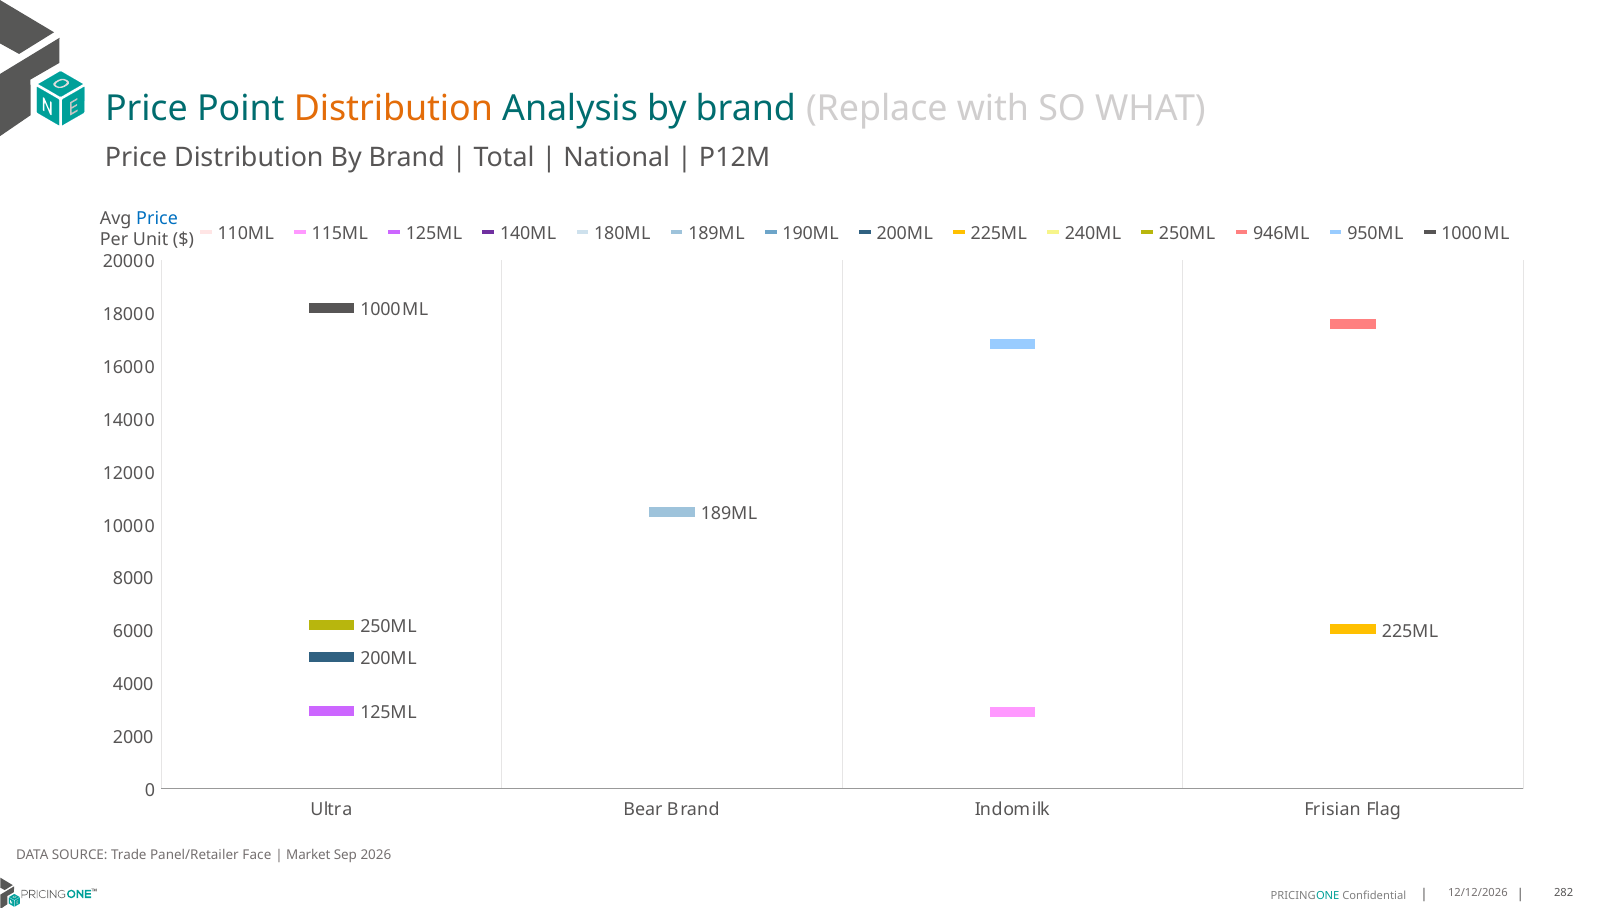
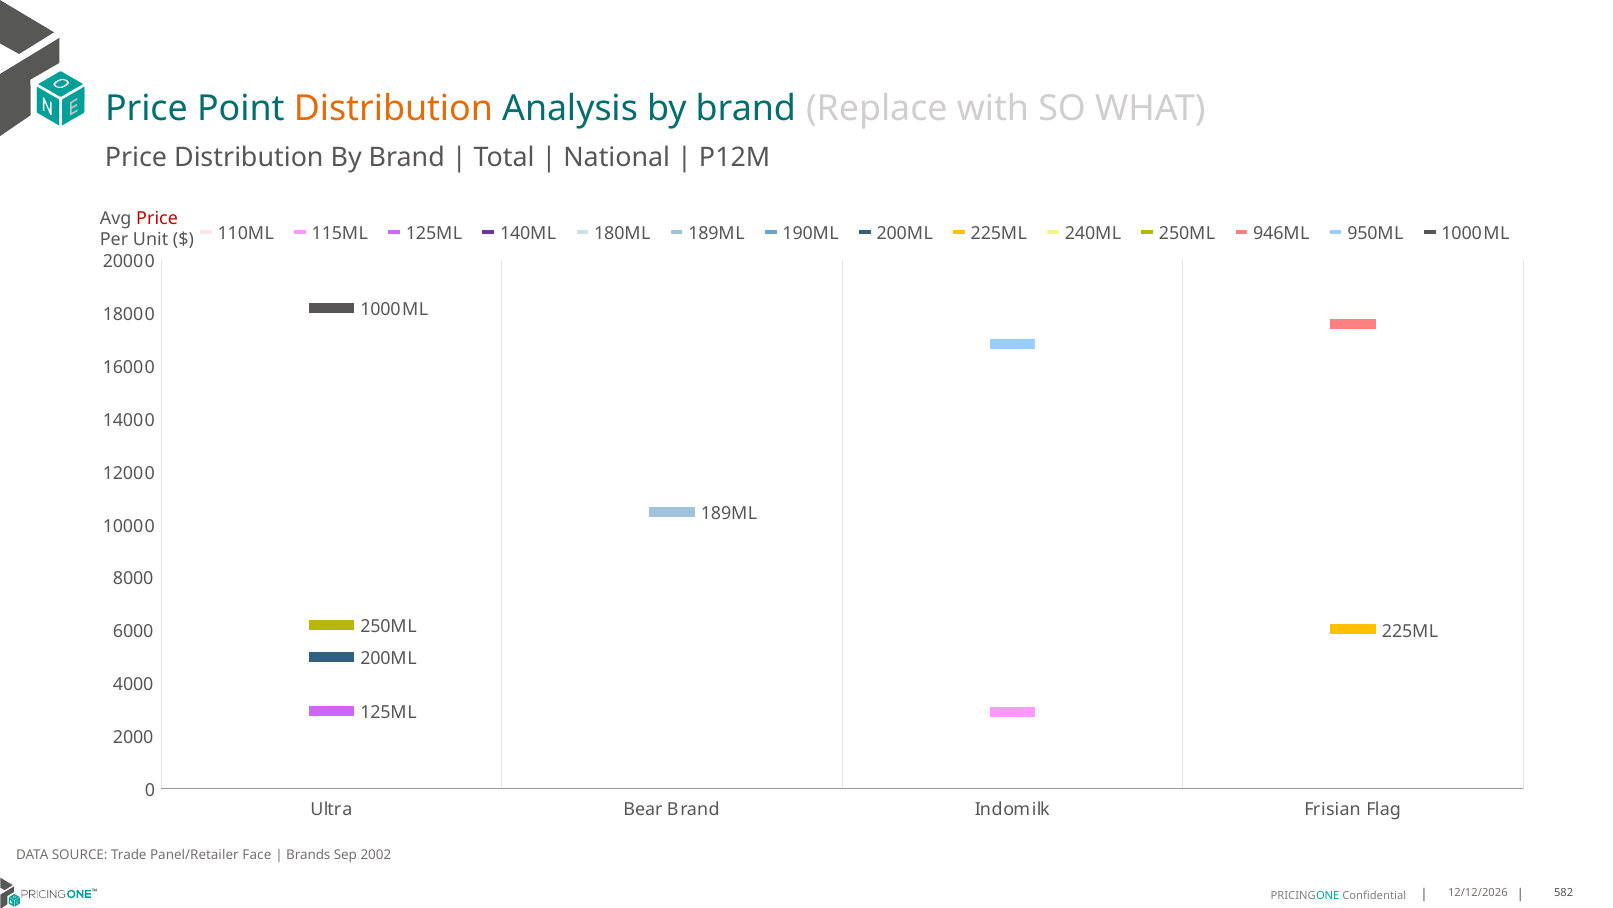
Price colour: blue -> red (157, 218)
Market: Market -> Brands (308, 855)
2026: 2026 -> 2002 (376, 855)
282: 282 -> 582 (1564, 892)
